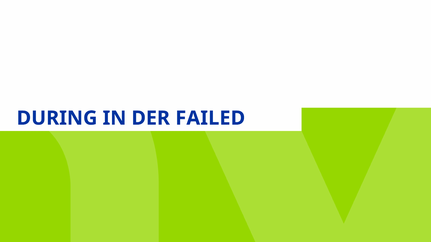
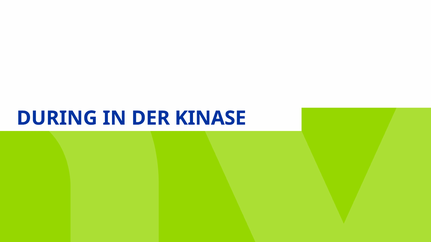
FAILED: FAILED -> KINASE (210, 118)
